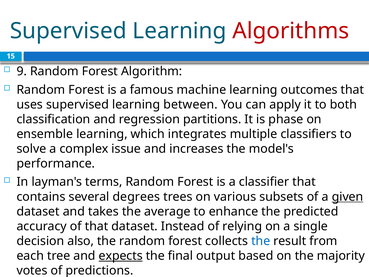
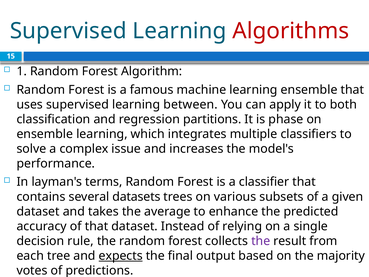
9: 9 -> 1 (22, 71)
learning outcomes: outcomes -> ensemble (309, 90)
degrees: degrees -> datasets (136, 197)
given underline: present -> none (348, 197)
also: also -> rule (81, 241)
the colour: blue -> purple (261, 241)
